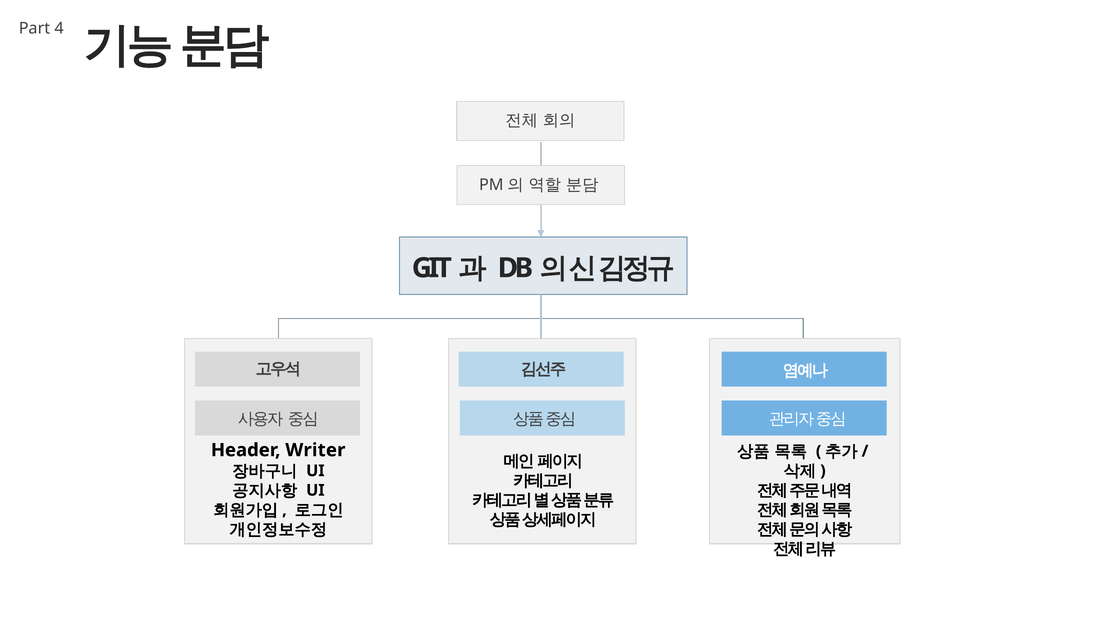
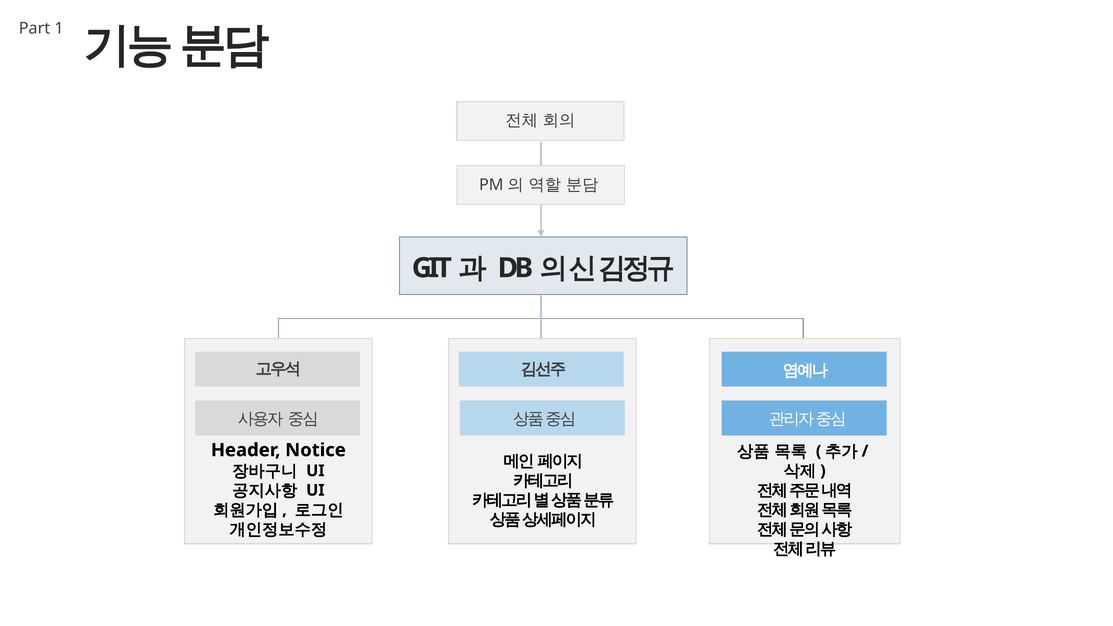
4: 4 -> 1 (59, 28)
Writer: Writer -> Notice (315, 450)
